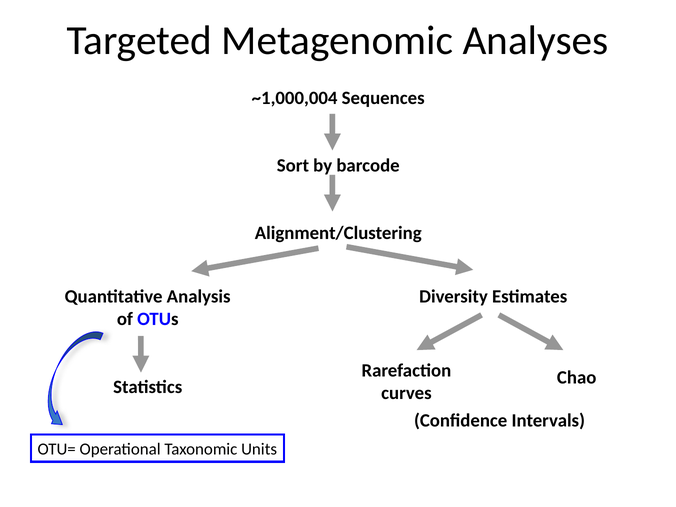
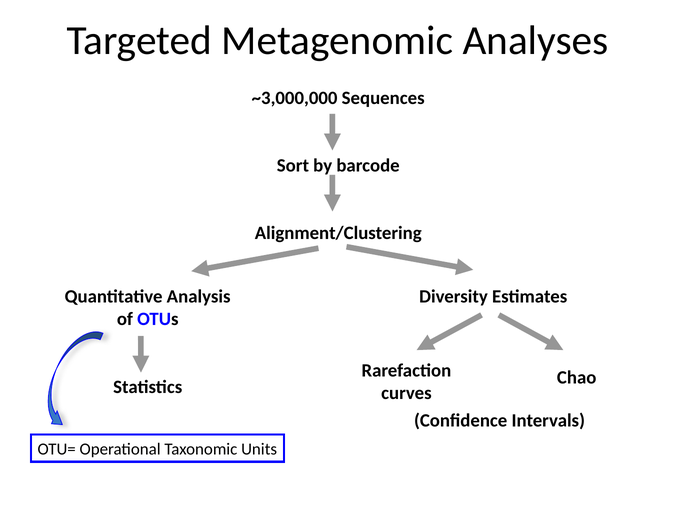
~1,000,004: ~1,000,004 -> ~3,000,000 (295, 98)
